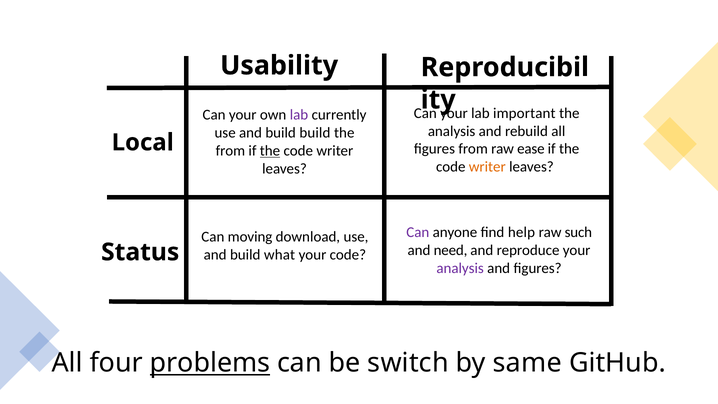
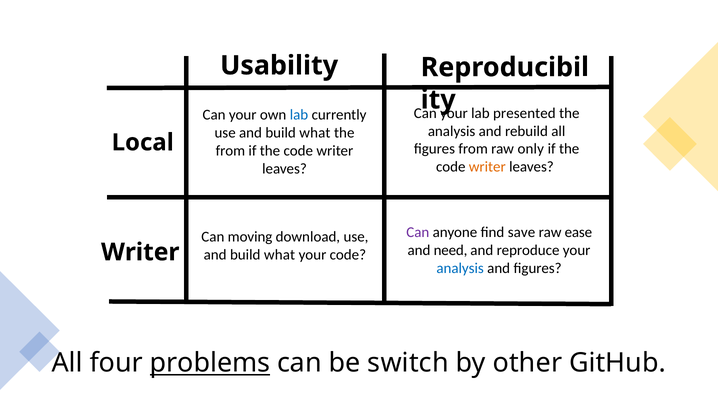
important: important -> presented (524, 113)
lab colour: purple -> blue (299, 115)
build: build -> what (315, 133)
ease: ease -> only (531, 149)
the underline: present -> none (270, 151)
help: help -> save (522, 232)
such: such -> ease (578, 232)
Status: Status -> Writer (140, 252)
analysis colour: purple -> blue (460, 268)
same: same -> other (527, 363)
